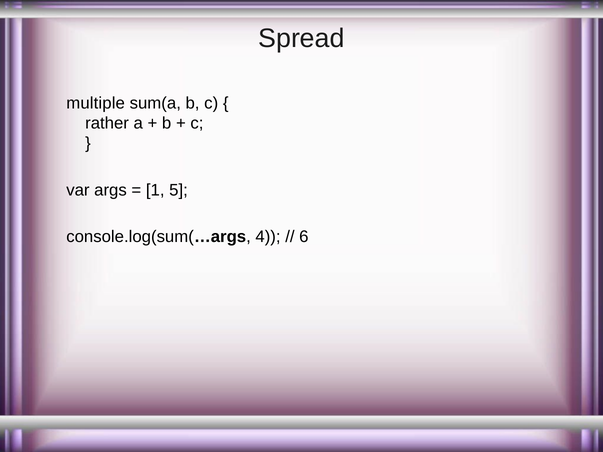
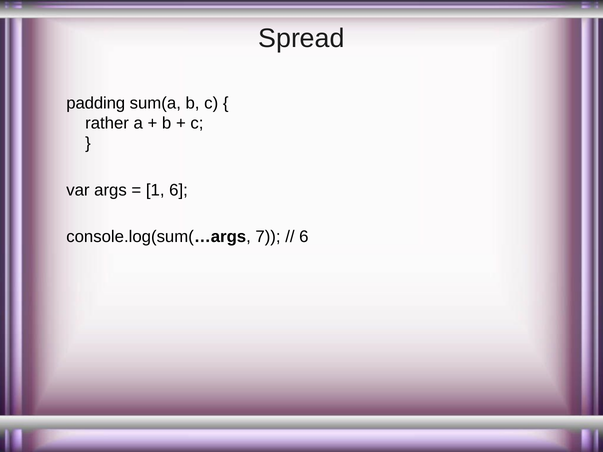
multiple: multiple -> padding (96, 103)
1 5: 5 -> 6 (179, 190)
4: 4 -> 7 (268, 237)
